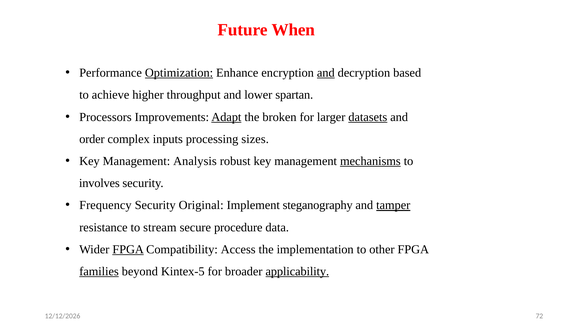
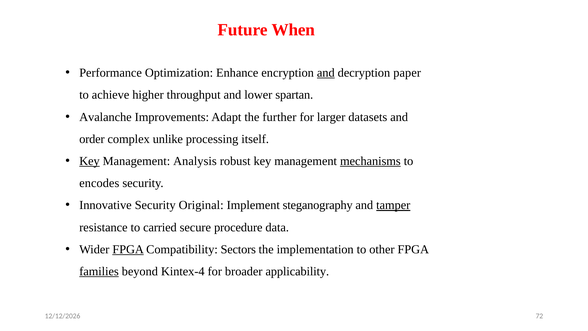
Optimization underline: present -> none (179, 73)
based: based -> paper (407, 73)
Processors: Processors -> Avalanche (105, 117)
Adapt underline: present -> none (226, 117)
broken: broken -> further (279, 117)
datasets underline: present -> none (368, 117)
inputs: inputs -> unlike (168, 139)
sizes: sizes -> itself (255, 139)
Key underline: none -> present (89, 161)
involves: involves -> encodes (99, 183)
Frequency: Frequency -> Innovative (105, 205)
stream: stream -> carried (160, 227)
Access: Access -> Sectors (238, 249)
Kintex-5: Kintex-5 -> Kintex-4 (183, 271)
applicability underline: present -> none (297, 271)
